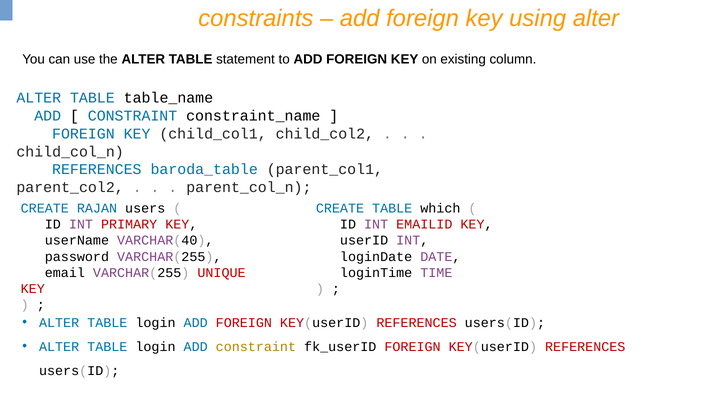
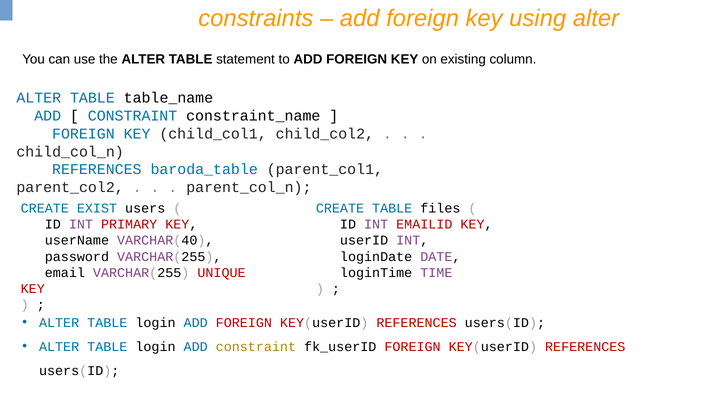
RAJAN: RAJAN -> EXIST (97, 208)
which: which -> files (440, 208)
